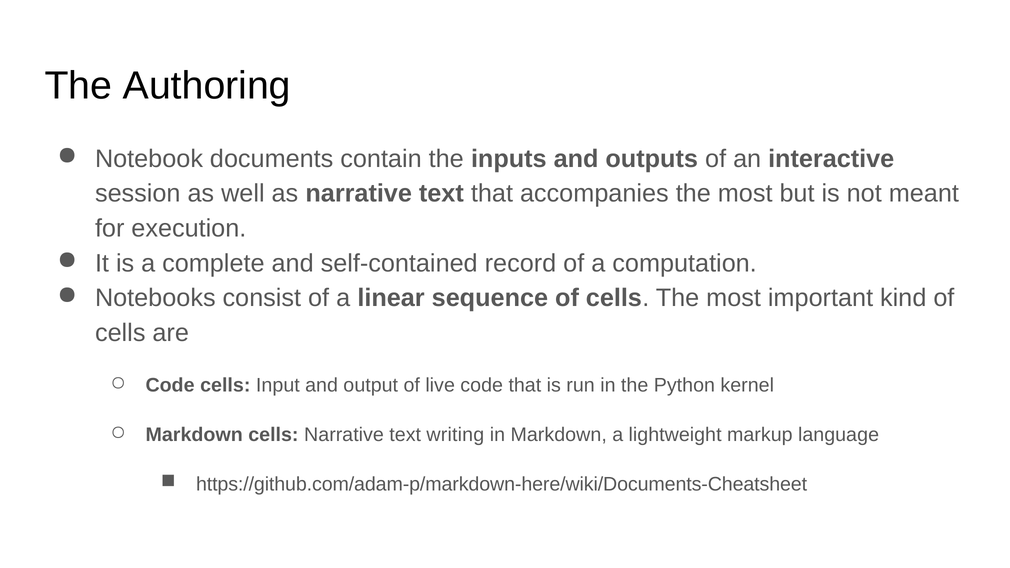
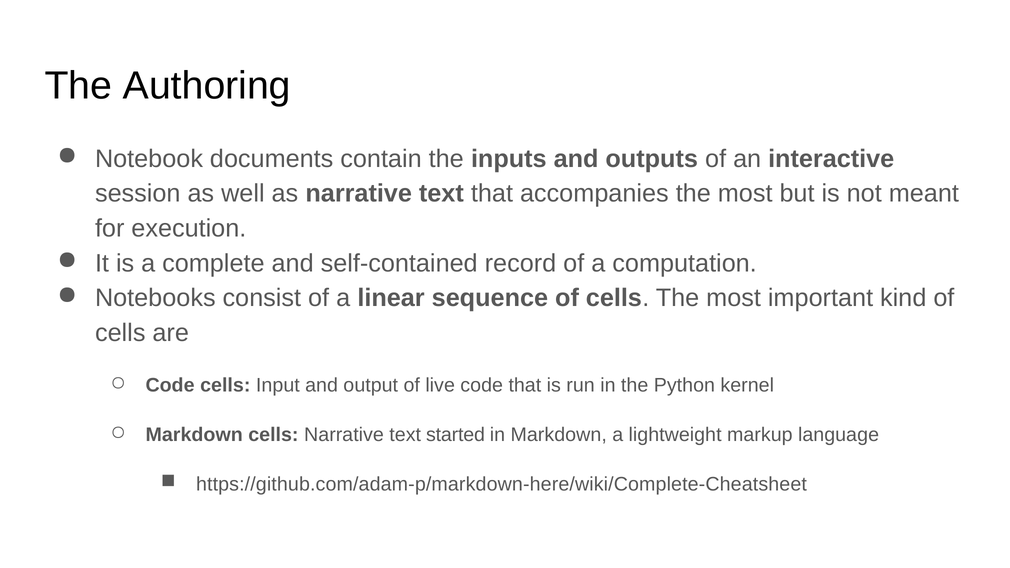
writing: writing -> started (456, 435)
https://github.com/adam-p/markdown-here/wiki/Documents-Cheatsheet: https://github.com/adam-p/markdown-here/wiki/Documents-Cheatsheet -> https://github.com/adam-p/markdown-here/wiki/Complete-Cheatsheet (501, 484)
